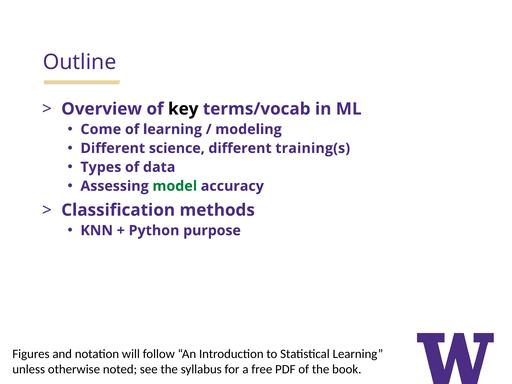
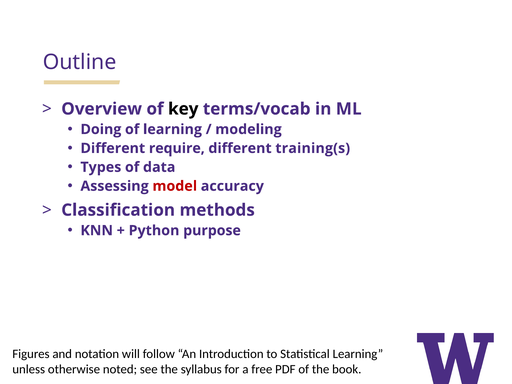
Come: Come -> Doing (101, 129)
science: science -> require (177, 148)
model colour: green -> red (175, 186)
